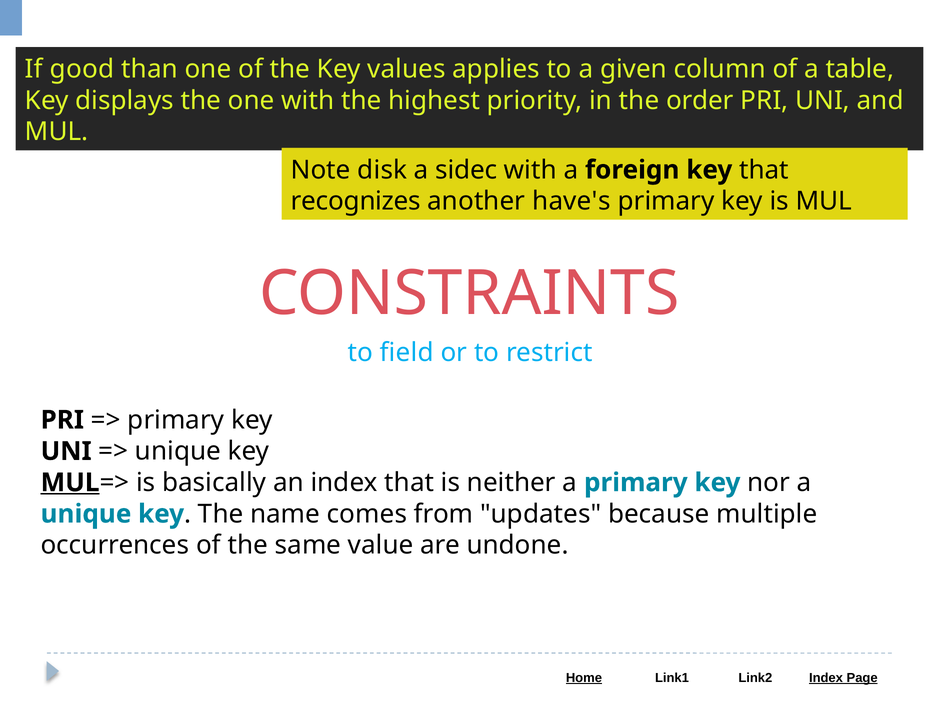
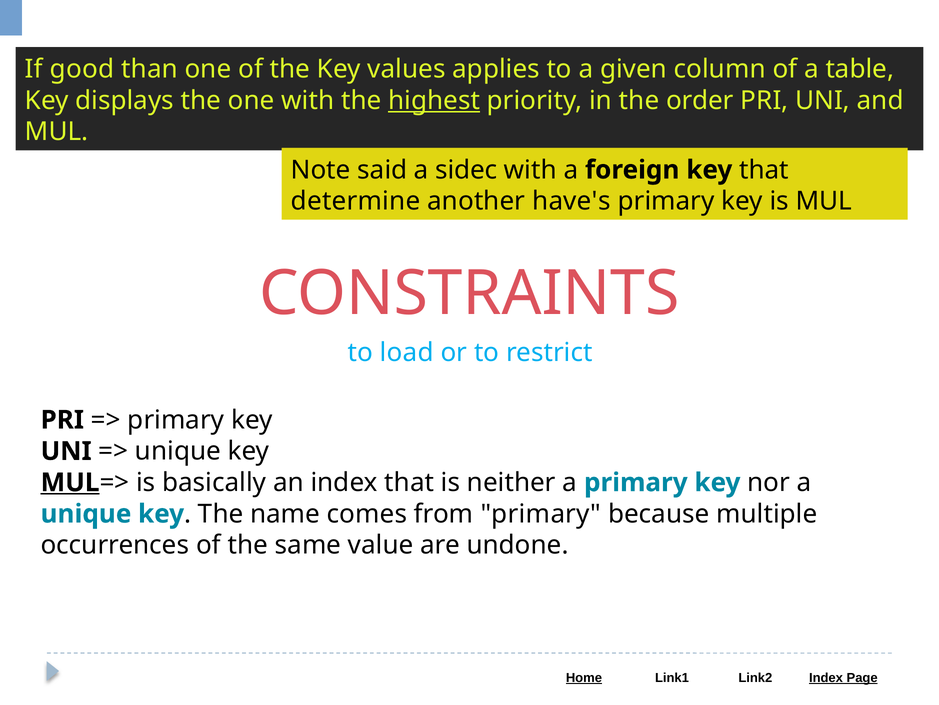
highest underline: none -> present (434, 100)
disk: disk -> said (382, 170)
recognizes: recognizes -> determine (356, 201)
field: field -> load (407, 352)
from updates: updates -> primary (541, 513)
